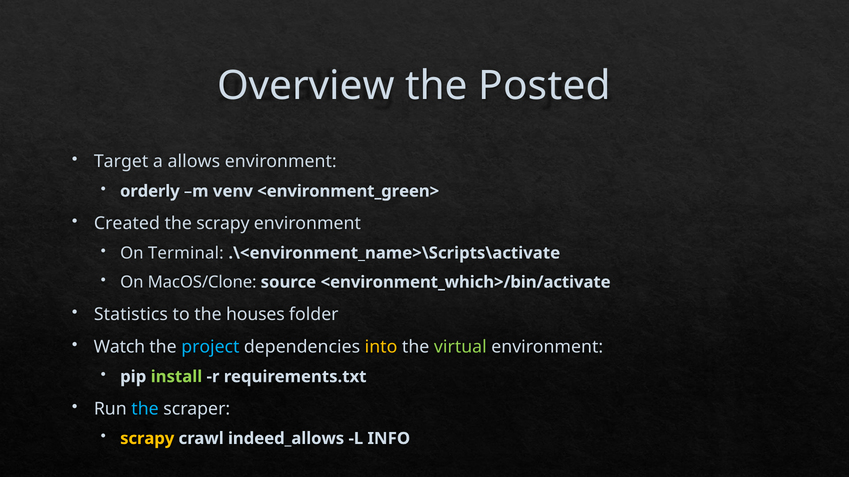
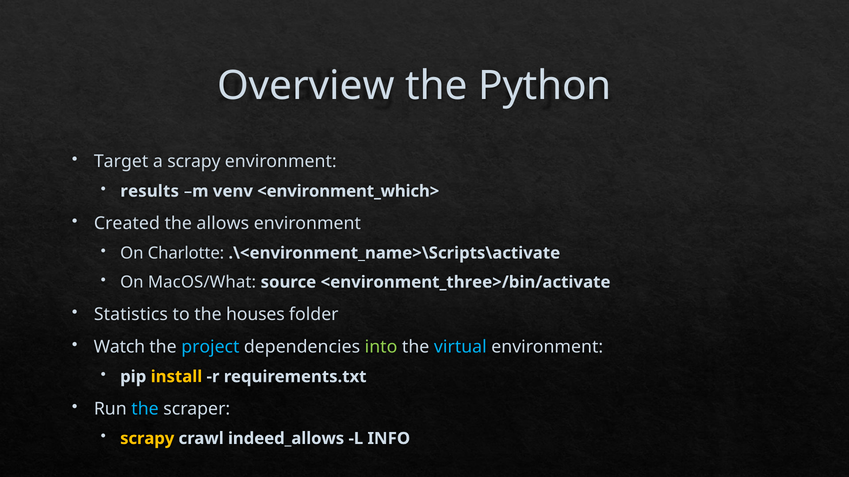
Posted: Posted -> Python (545, 86)
a allows: allows -> scrapy (194, 162)
orderly: orderly -> results (150, 191)
<environment_green>: <environment_green> -> <environment_which> (348, 191)
the scrapy: scrapy -> allows (223, 224)
Terminal: Terminal -> Charlotte (186, 253)
MacOS/Clone: MacOS/Clone -> MacOS/What (202, 282)
<environment_which>/bin/activate: <environment_which>/bin/activate -> <environment_three>/bin/activate (466, 282)
into colour: yellow -> light green (381, 347)
virtual colour: light green -> light blue (460, 347)
install colour: light green -> yellow (176, 377)
